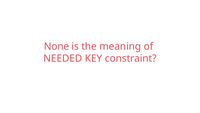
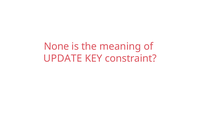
NEEDED: NEEDED -> UPDATE (63, 58)
